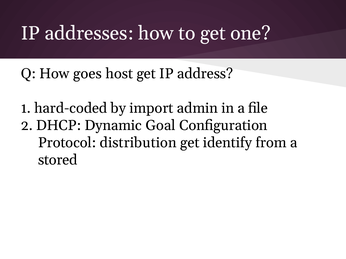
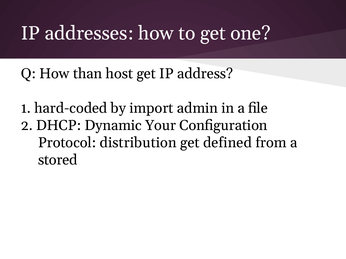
goes: goes -> than (88, 74)
Goal: Goal -> Your (161, 126)
identify: identify -> defined (227, 143)
